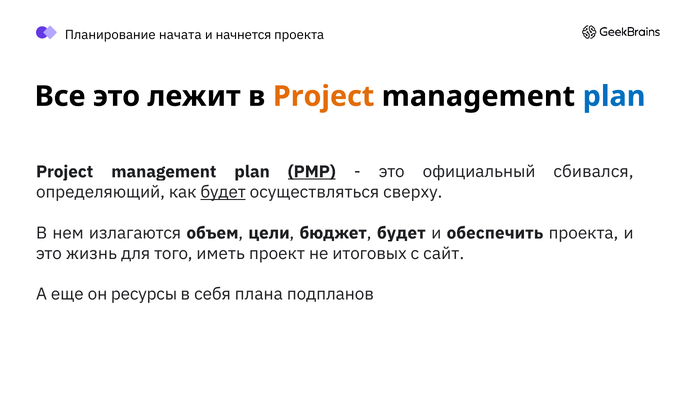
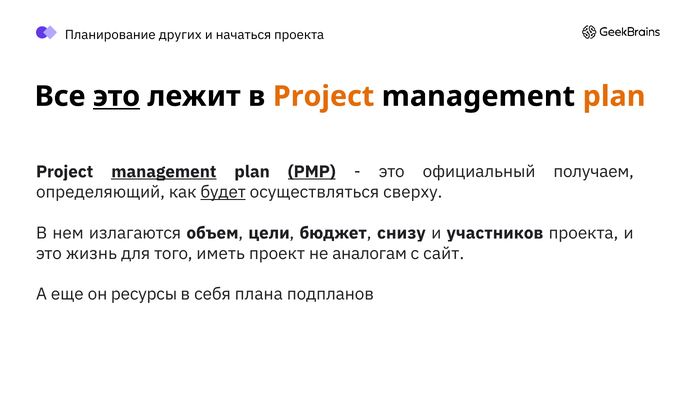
начата: начата -> других (180, 35)
начнется: начнется -> начаться (243, 35)
это underline: none -> present (117, 97)
plan colour: blue -> orange (614, 97)
management underline: none -> present (164, 172)
сбивался: сбивался -> получаем (594, 172)
бюджет будет: будет -> снизу (401, 233)
обеспечить: обеспечить -> участников (495, 233)
итоговых: итоговых -> аналогам (370, 254)
